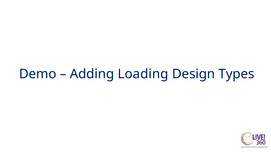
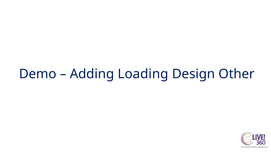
Types: Types -> Other (237, 74)
